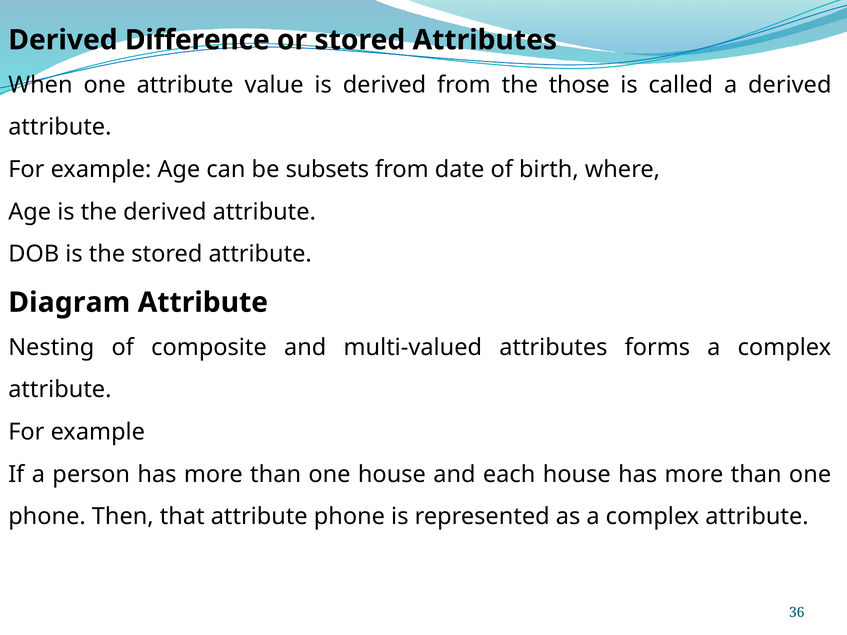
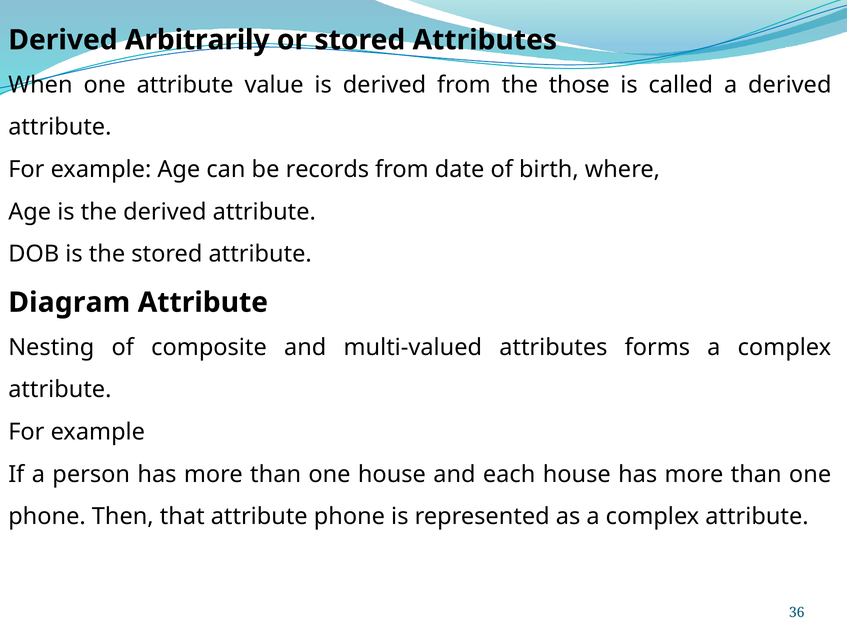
Difference: Difference -> Arbitrarily (197, 40)
subsets: subsets -> records (327, 170)
